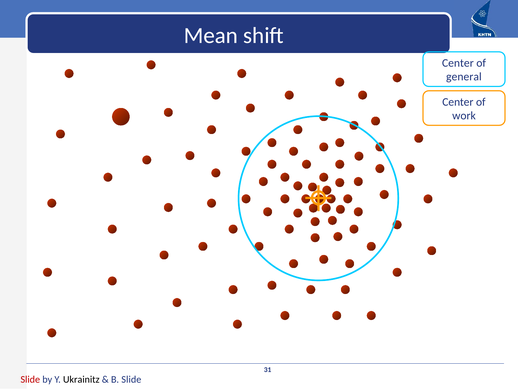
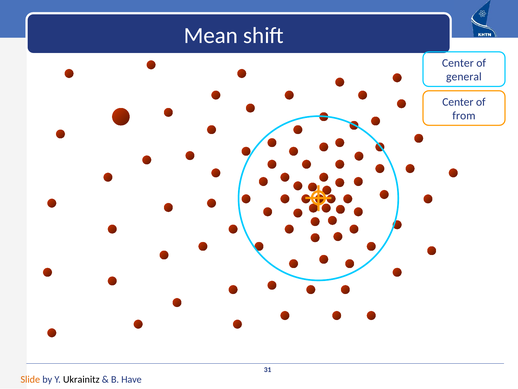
work: work -> from (464, 116)
Slide colour: red -> orange (30, 379)
B Slide: Slide -> Have (131, 379)
